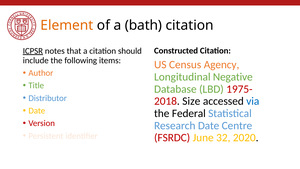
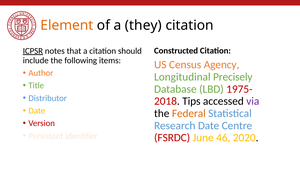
bath: bath -> they (143, 25)
Negative: Negative -> Precisely (233, 77)
Size: Size -> Tips (191, 101)
via colour: blue -> purple (253, 101)
Federal colour: black -> orange (189, 113)
32: 32 -> 46 (223, 138)
